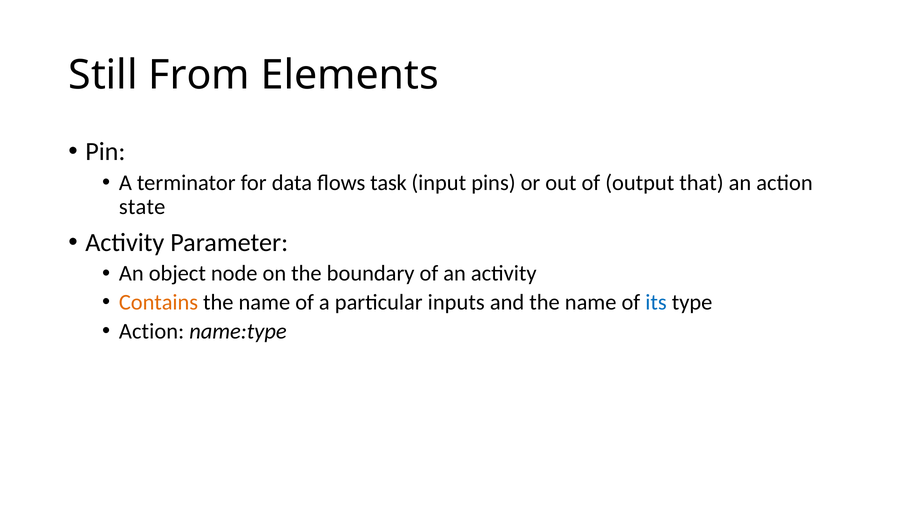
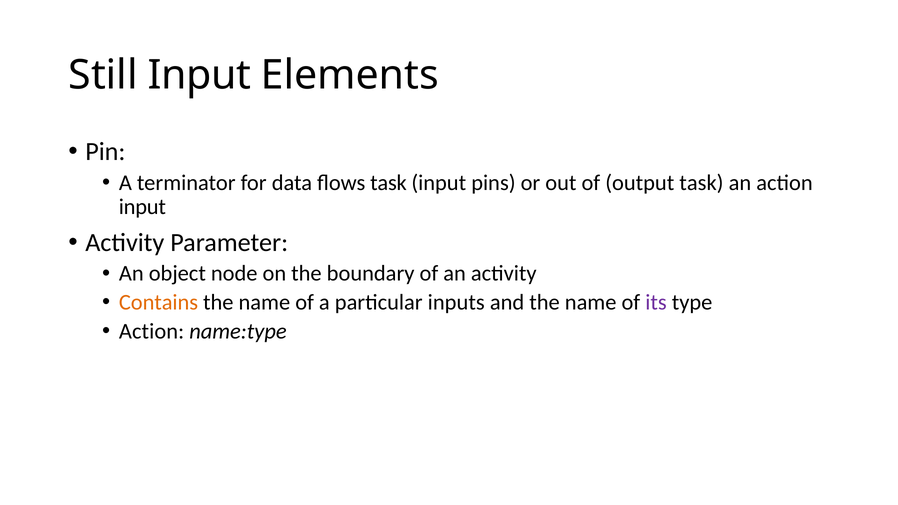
Still From: From -> Input (199, 75)
output that: that -> task (701, 183)
state: state -> input (142, 207)
its colour: blue -> purple (656, 302)
